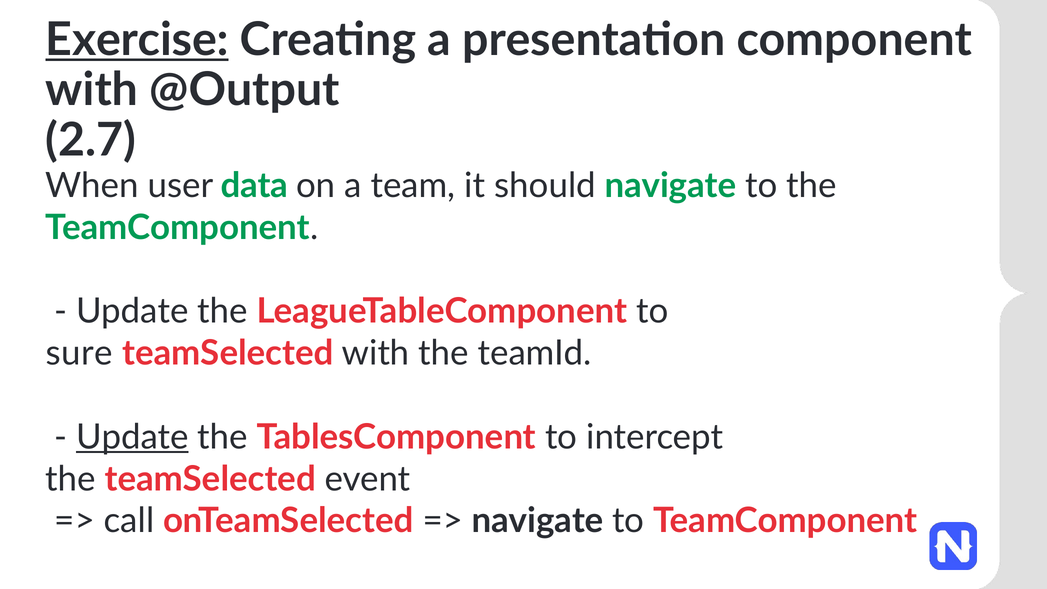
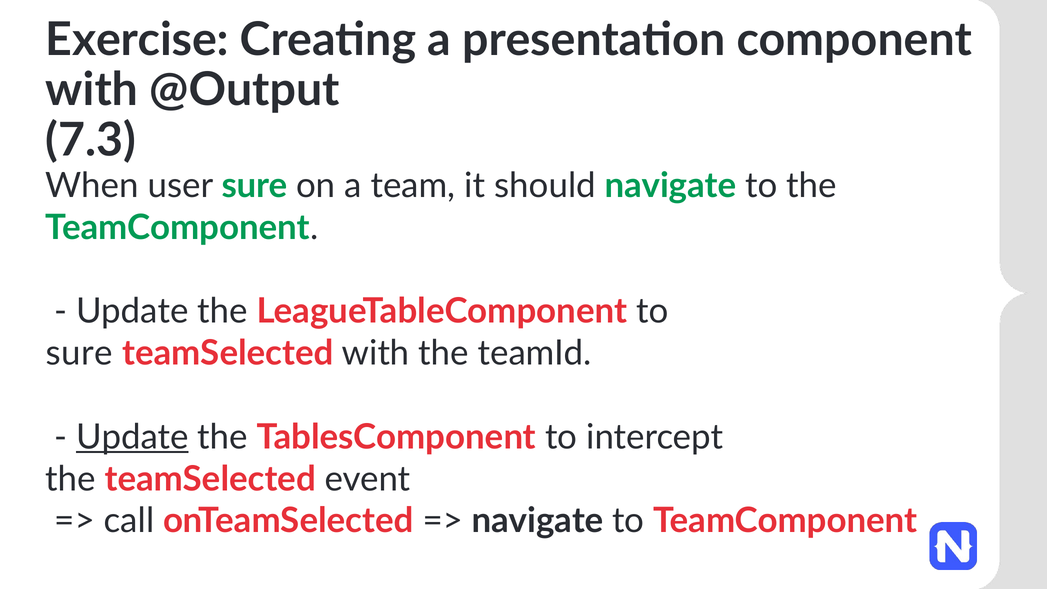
Exercise underline: present -> none (137, 40)
2.7: 2.7 -> 7.3 (91, 140)
user data: data -> sure (255, 186)
